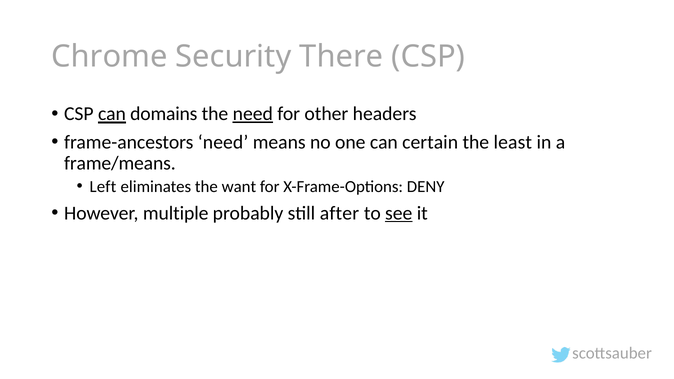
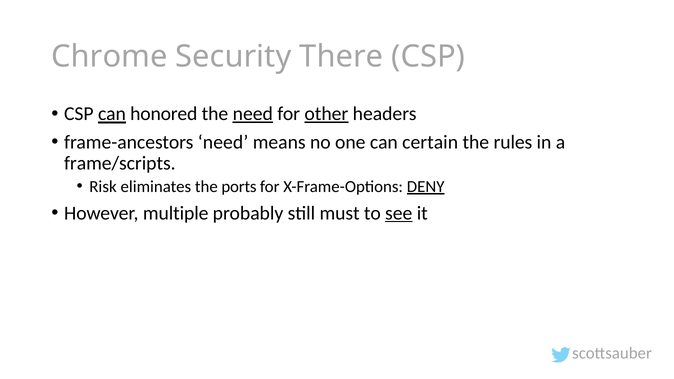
domains: domains -> honored (164, 114)
other underline: none -> present (326, 114)
least: least -> rules (513, 142)
frame/means: frame/means -> frame/scripts (120, 163)
Left: Left -> Risk (103, 187)
want: want -> ports (239, 187)
DENY underline: none -> present (426, 187)
after: after -> must (340, 213)
